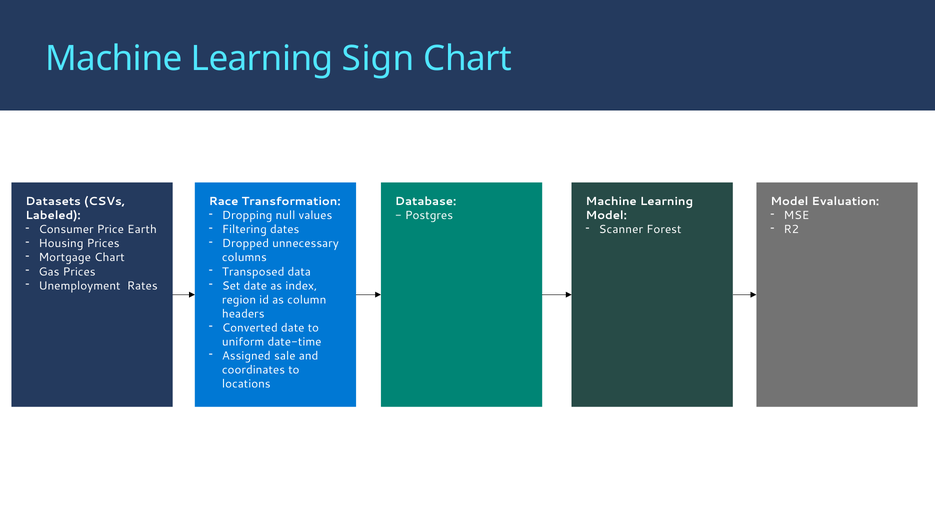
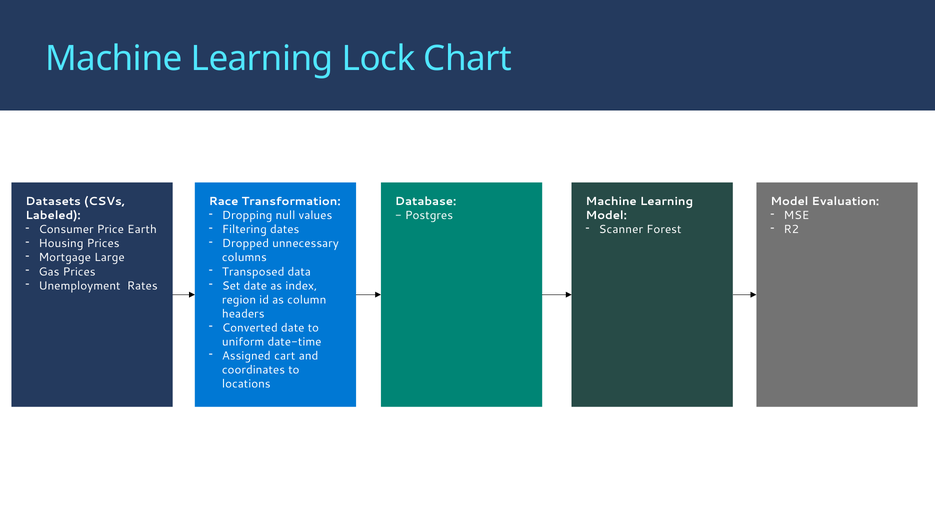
Sign: Sign -> Lock (379, 59)
Mortgage Chart: Chart -> Large (109, 258)
sale: sale -> cart (285, 356)
